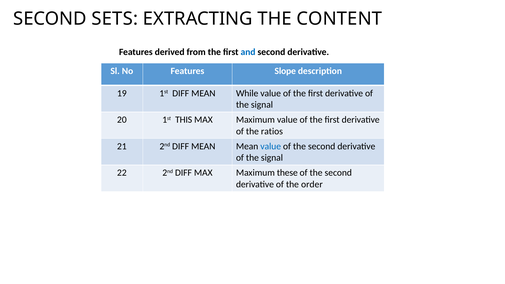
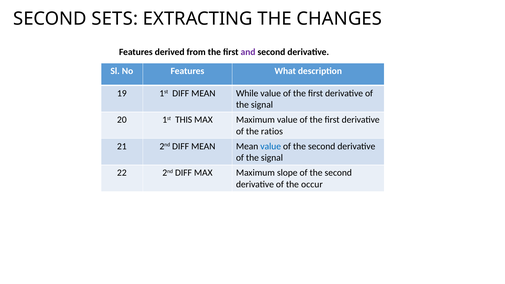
CONTENT: CONTENT -> CHANGES (339, 19)
and colour: blue -> purple (248, 52)
Slope: Slope -> What (285, 71)
these: these -> slope (287, 173)
order: order -> occur (312, 184)
